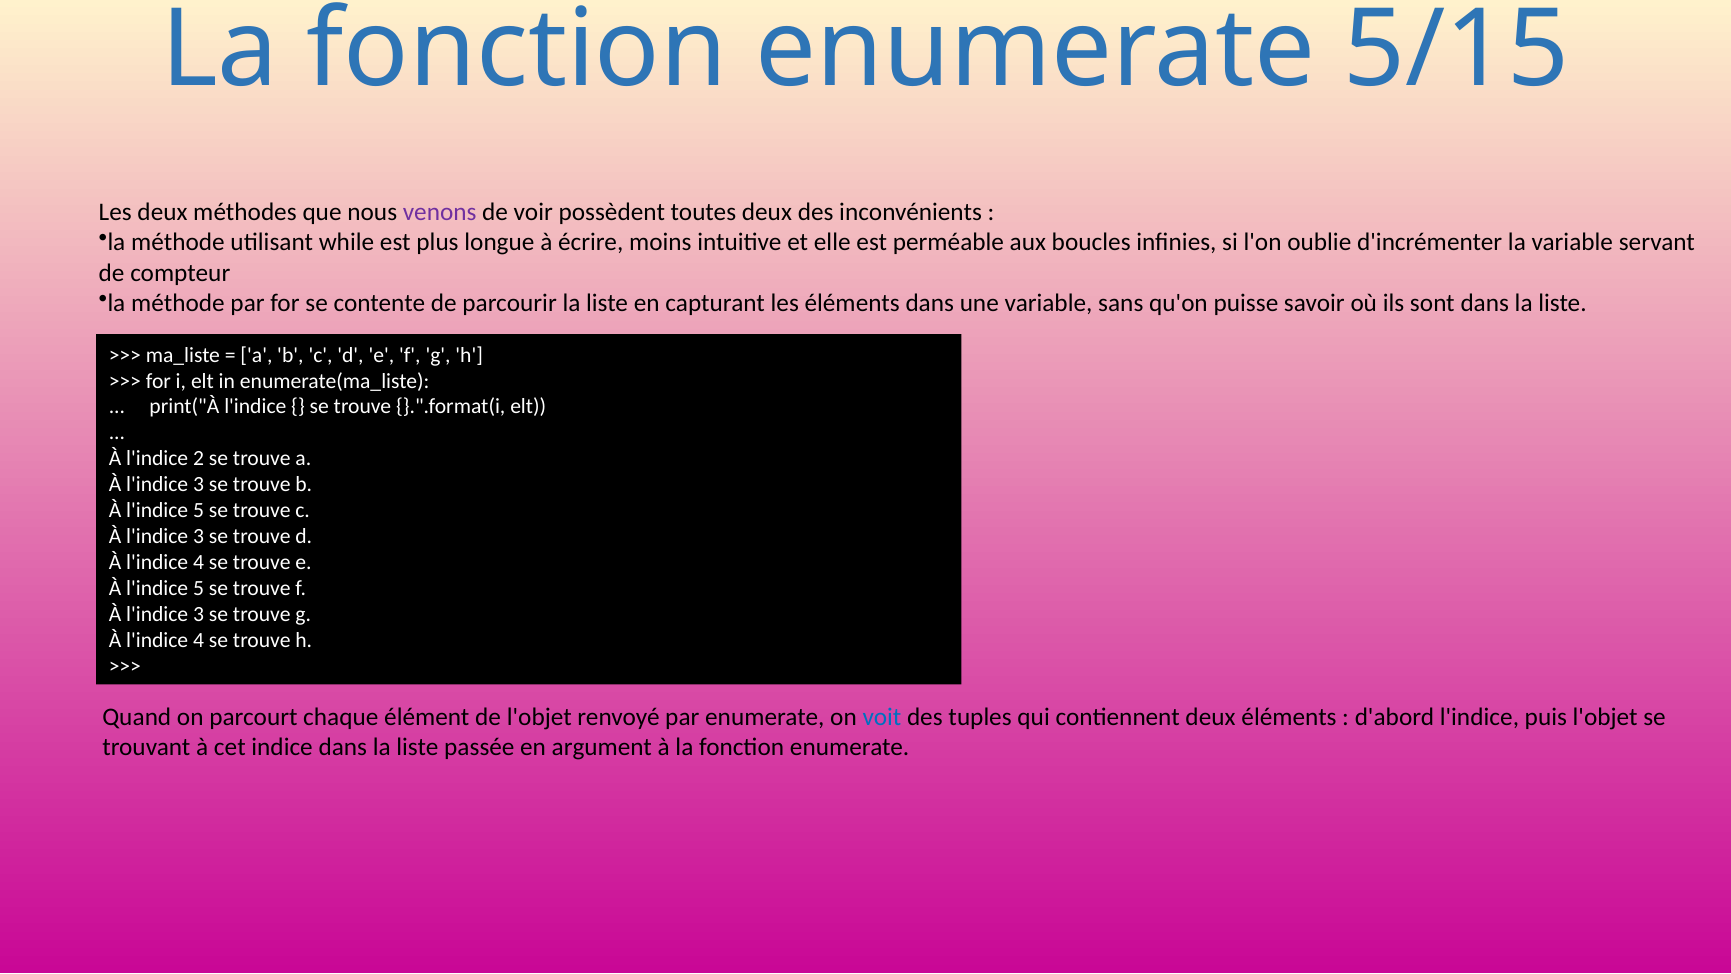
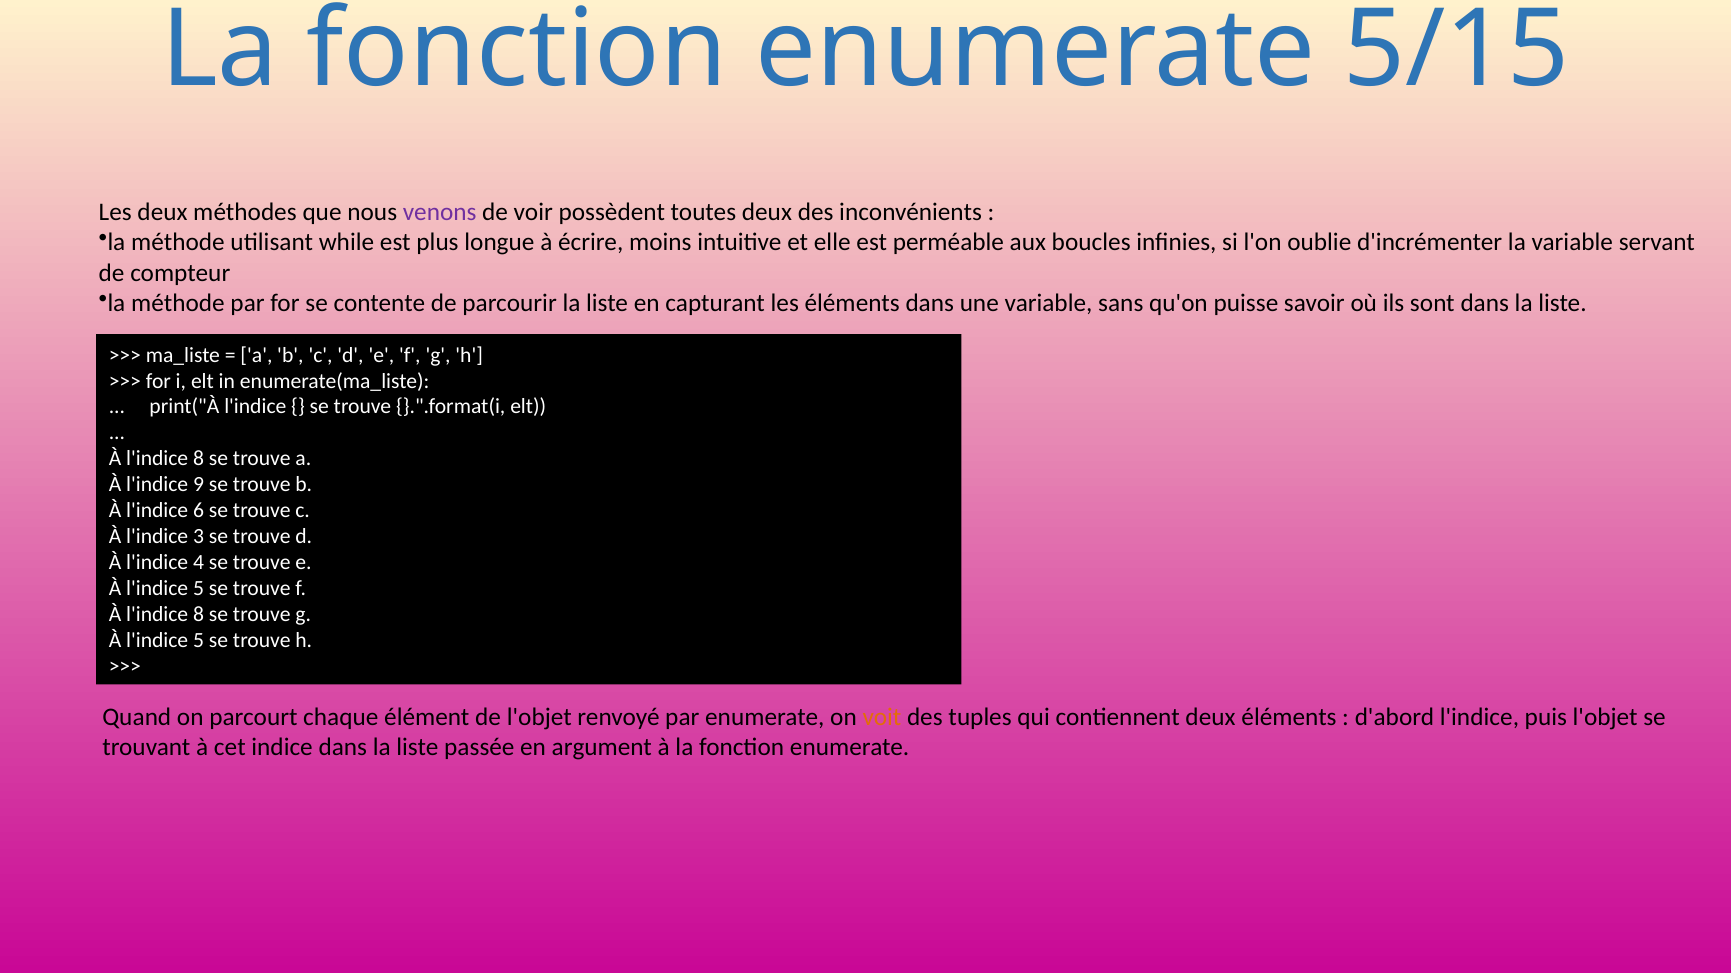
2: 2 -> 8 (199, 459)
3: 3 -> 9 (199, 485)
5: 5 -> 6 (199, 511)
3: 3 -> 8 (199, 614)
4: 4 -> 5 (199, 640)
voit colour: blue -> orange (882, 717)
